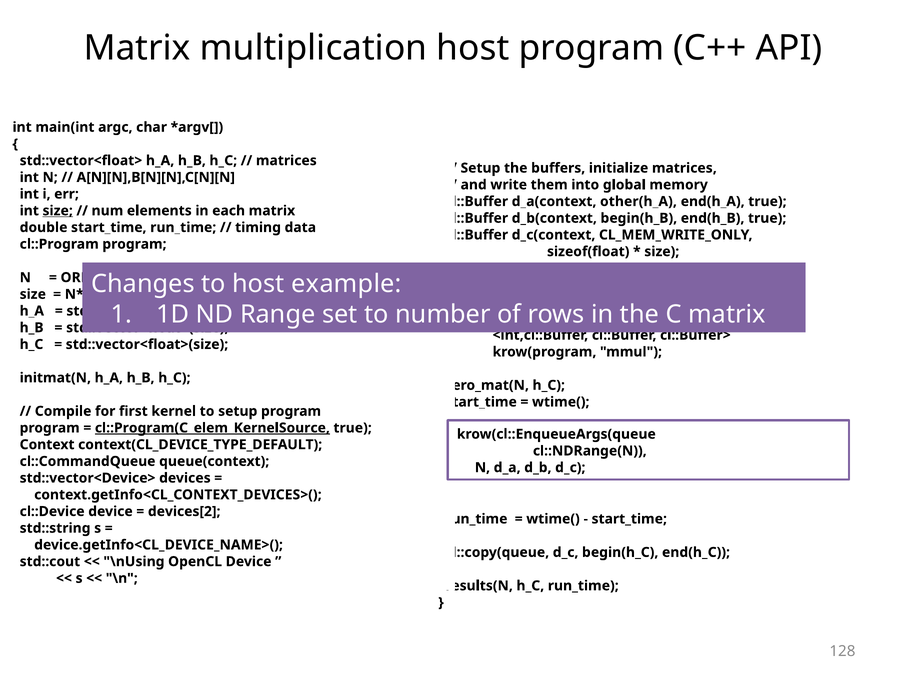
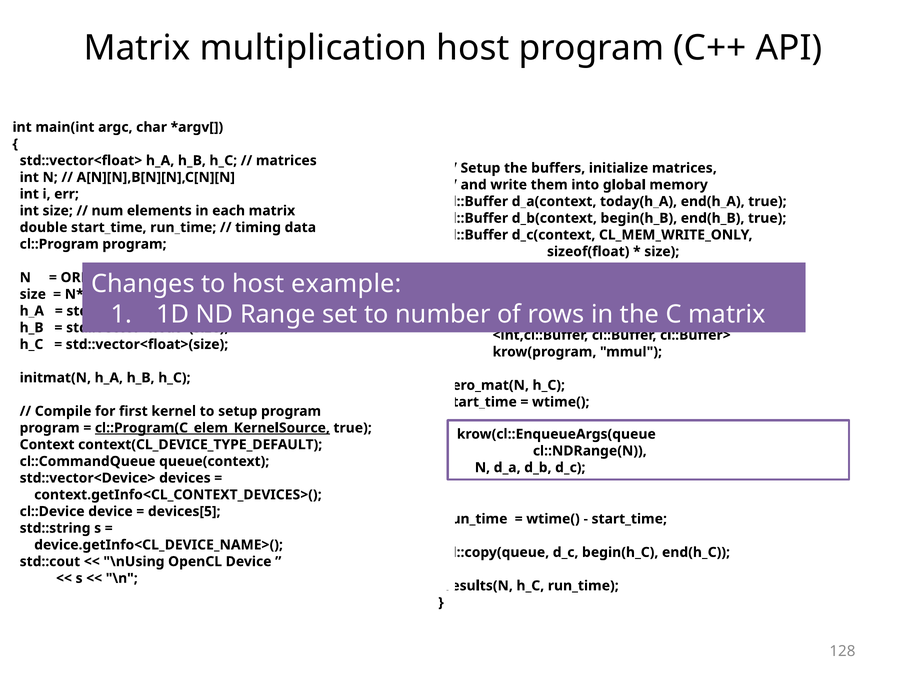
other(h_A: other(h_A -> today(h_A (638, 201)
size underline: present -> none (58, 211)
devices[2: devices[2 -> devices[5 (184, 511)
